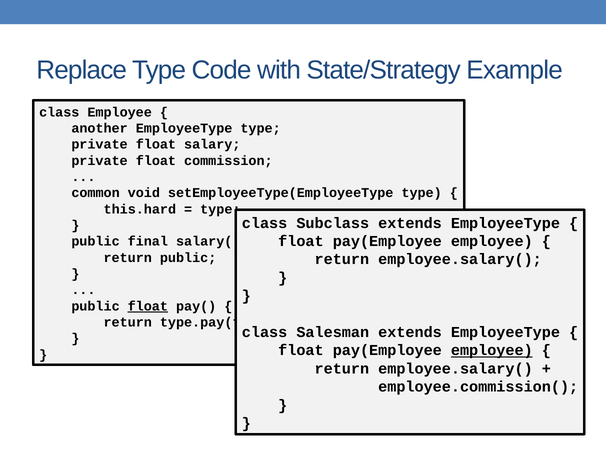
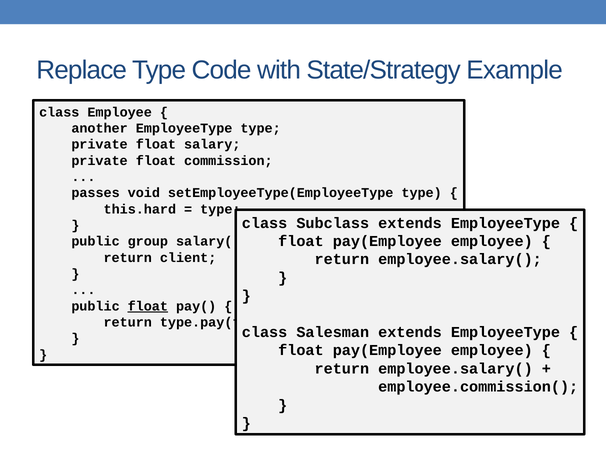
common: common -> passes (96, 193)
final: final -> group (148, 241)
return public: public -> client (188, 257)
employee underline: present -> none (492, 350)
